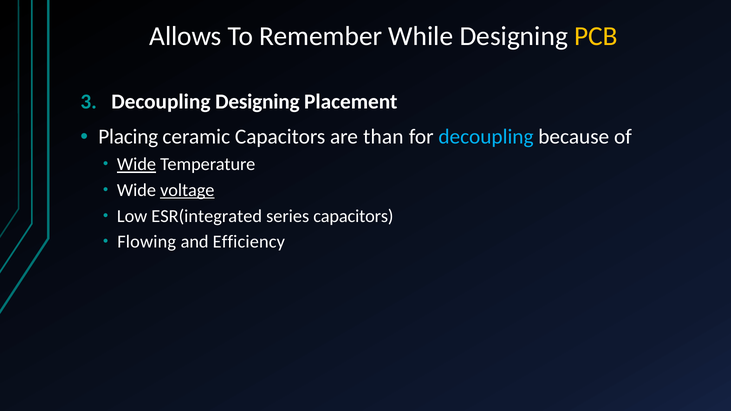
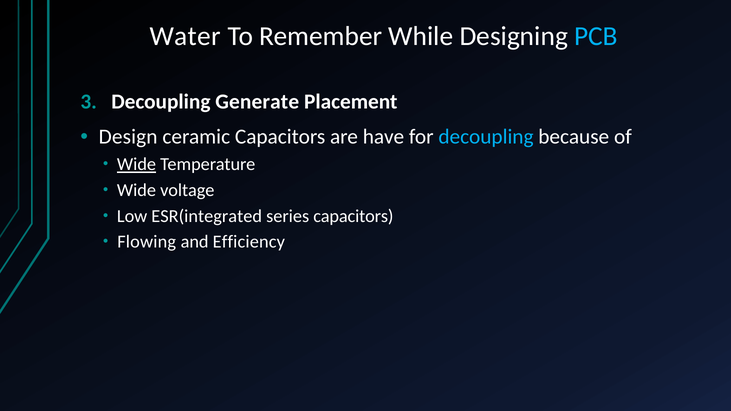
Allows: Allows -> Water (185, 36)
PCB colour: yellow -> light blue (596, 36)
Decoupling Designing: Designing -> Generate (257, 102)
Placing: Placing -> Design (128, 137)
than: than -> have (384, 137)
voltage underline: present -> none (187, 190)
